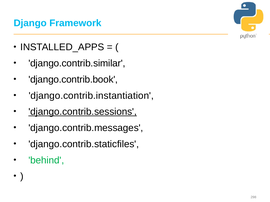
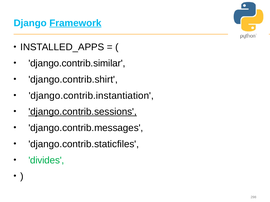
Framework underline: none -> present (75, 23)
django.contrib.book: django.contrib.book -> django.contrib.shirt (73, 80)
behind: behind -> divides (46, 161)
